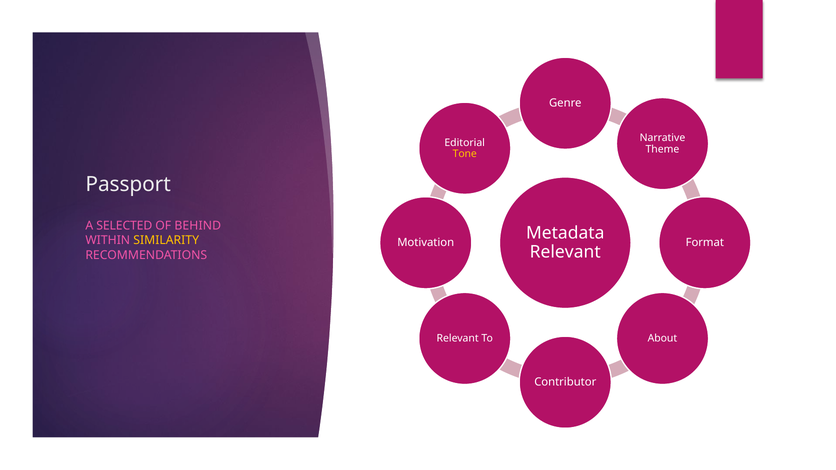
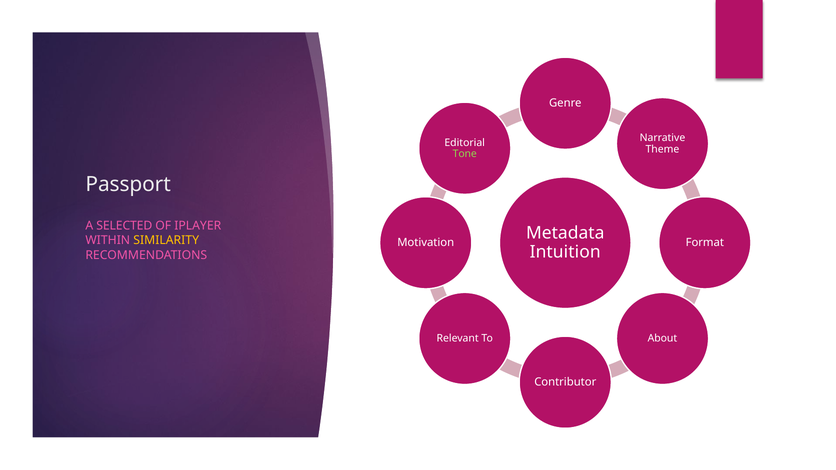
Tone colour: yellow -> light green (465, 154)
BEHIND: BEHIND -> IPLAYER (198, 226)
Relevant: Relevant -> Intuition (565, 252)
